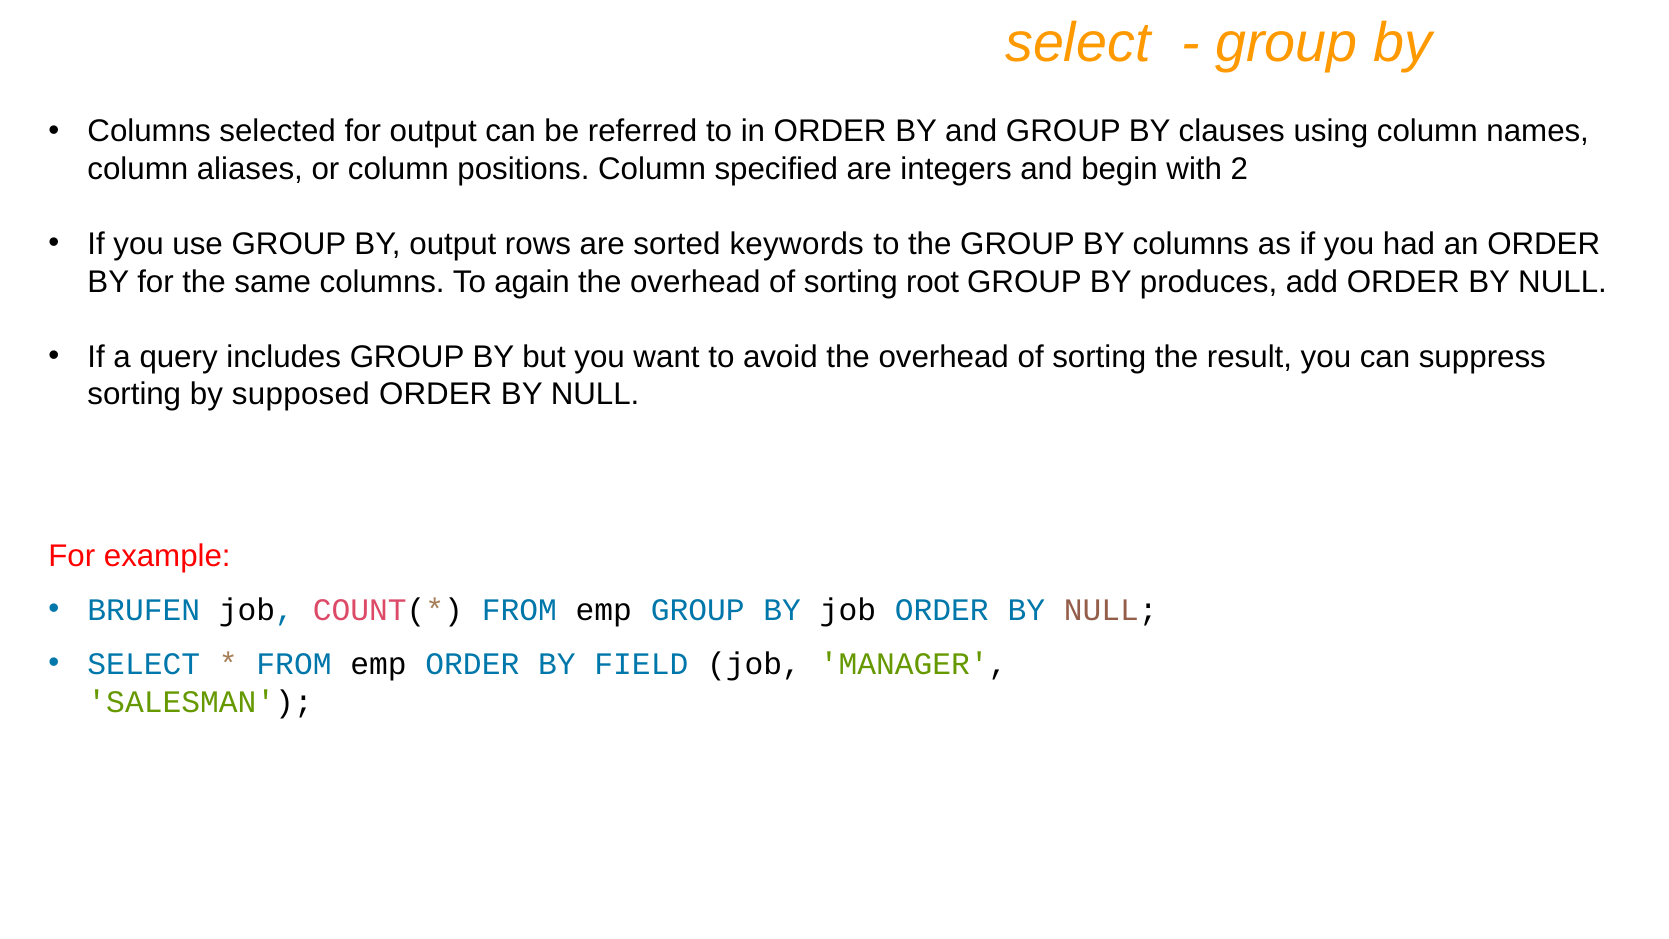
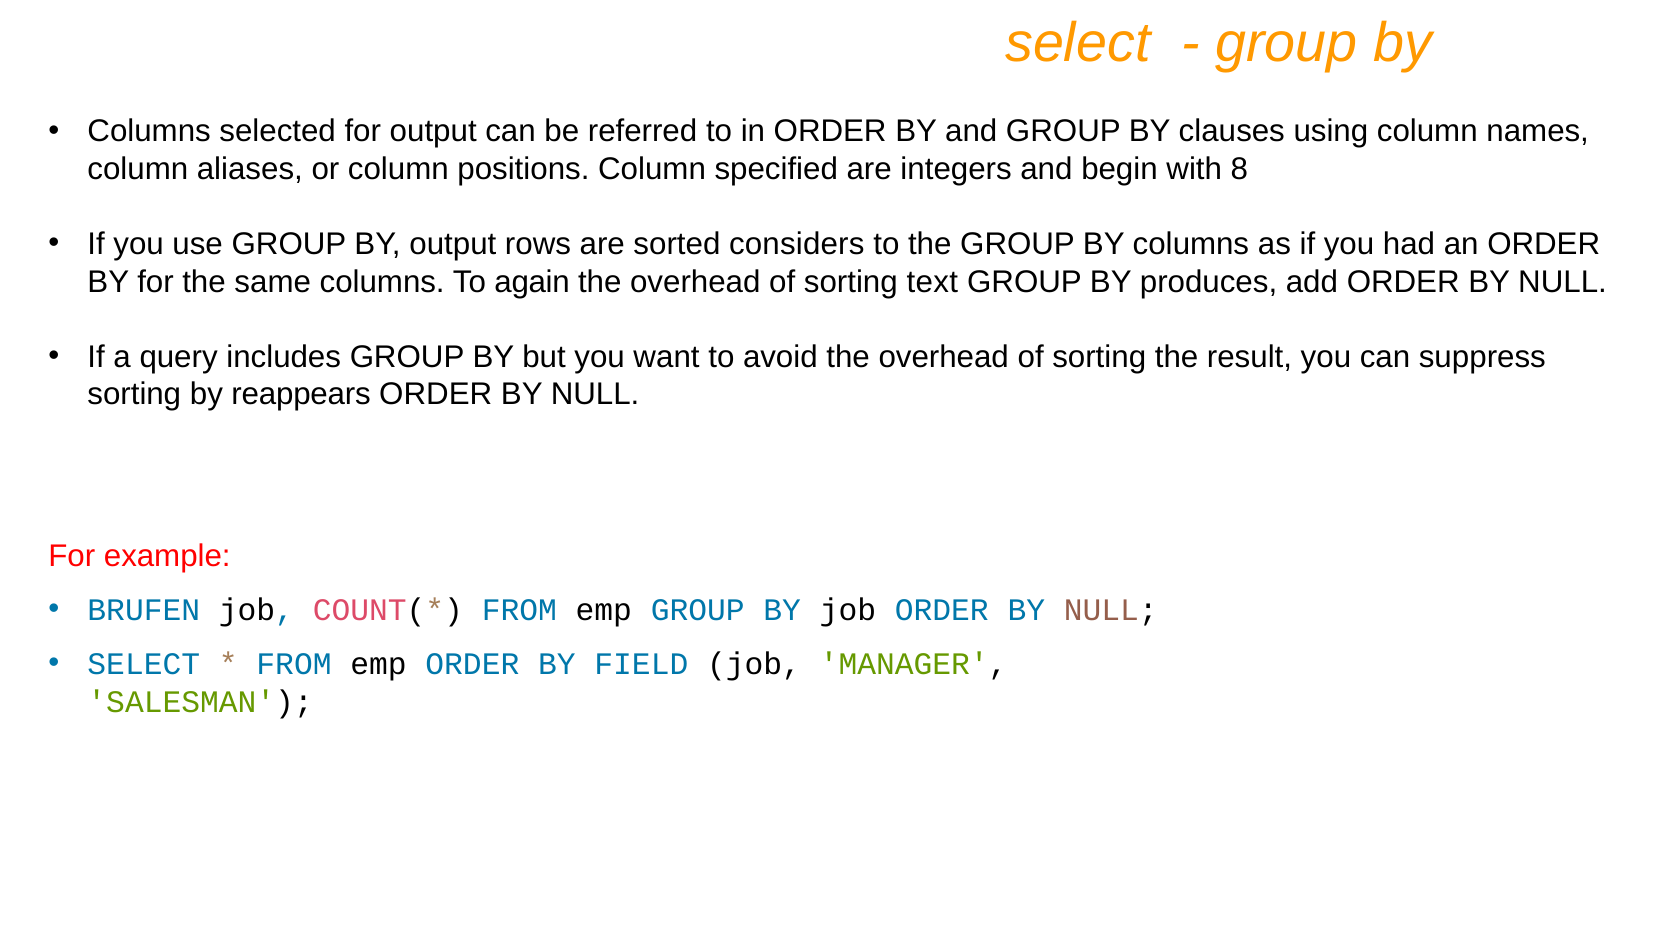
2: 2 -> 8 (1239, 169)
keywords: keywords -> considers (797, 244)
root: root -> text (932, 282)
supposed: supposed -> reappears (301, 394)
